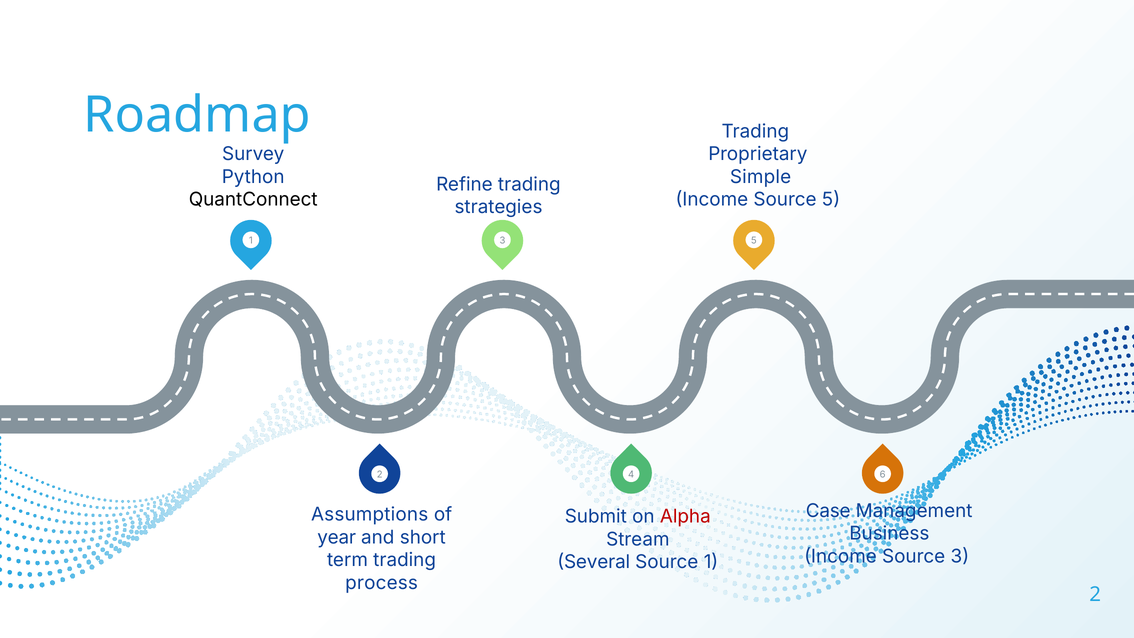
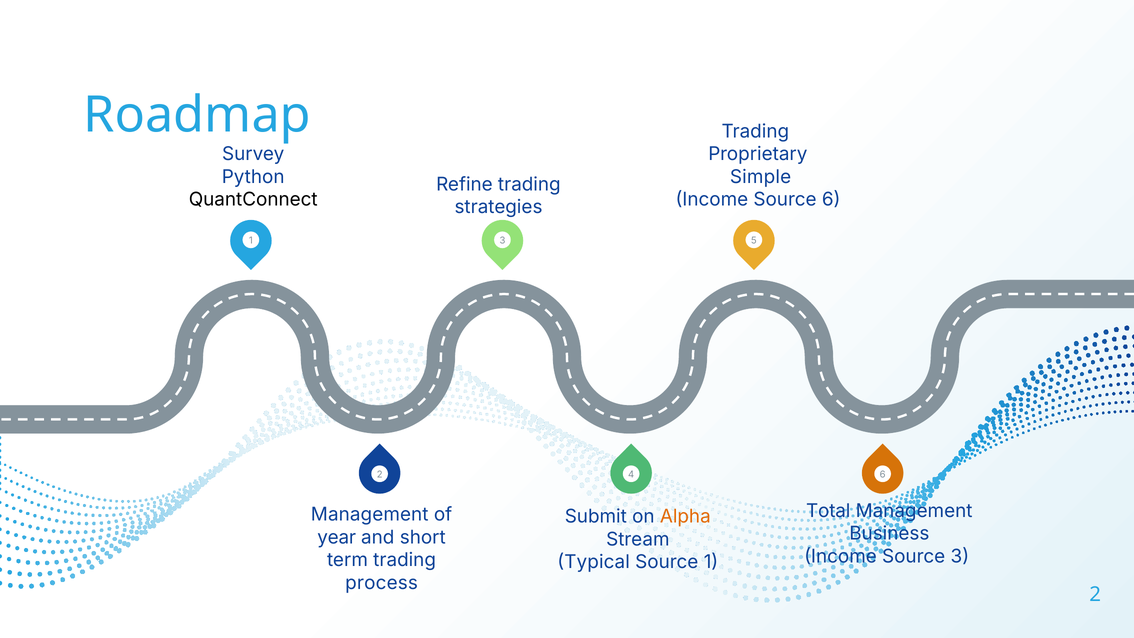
Source 5: 5 -> 6 (831, 199)
Case: Case -> Total (828, 511)
Assumptions: Assumptions -> Management (370, 515)
Alpha colour: red -> orange (685, 517)
Several: Several -> Typical (594, 562)
